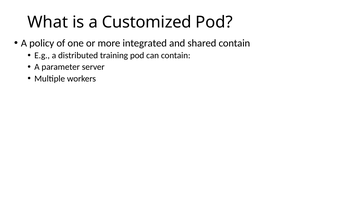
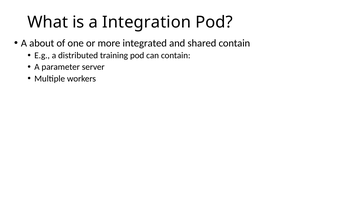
Customized: Customized -> Integration (147, 22)
policy: policy -> about (42, 43)
